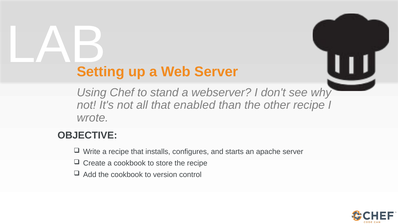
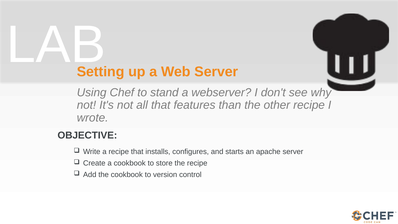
enabled: enabled -> features (195, 105)
